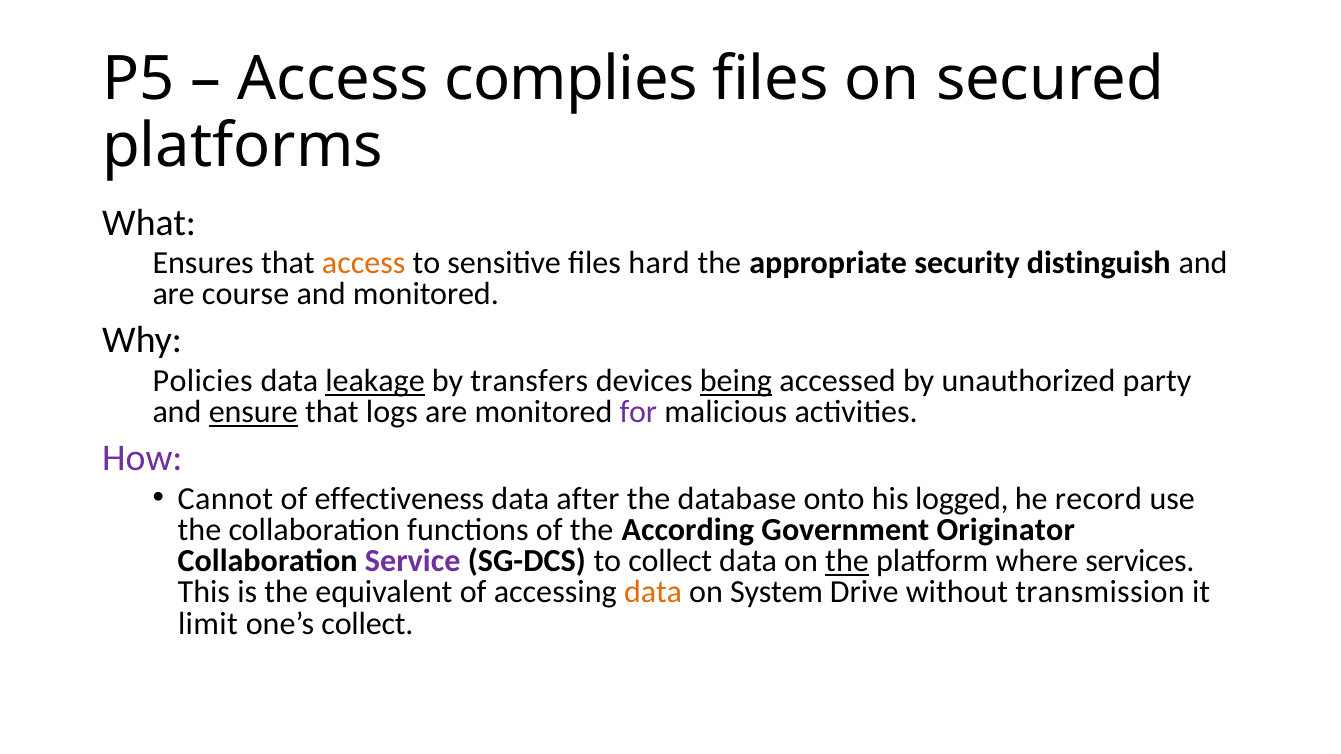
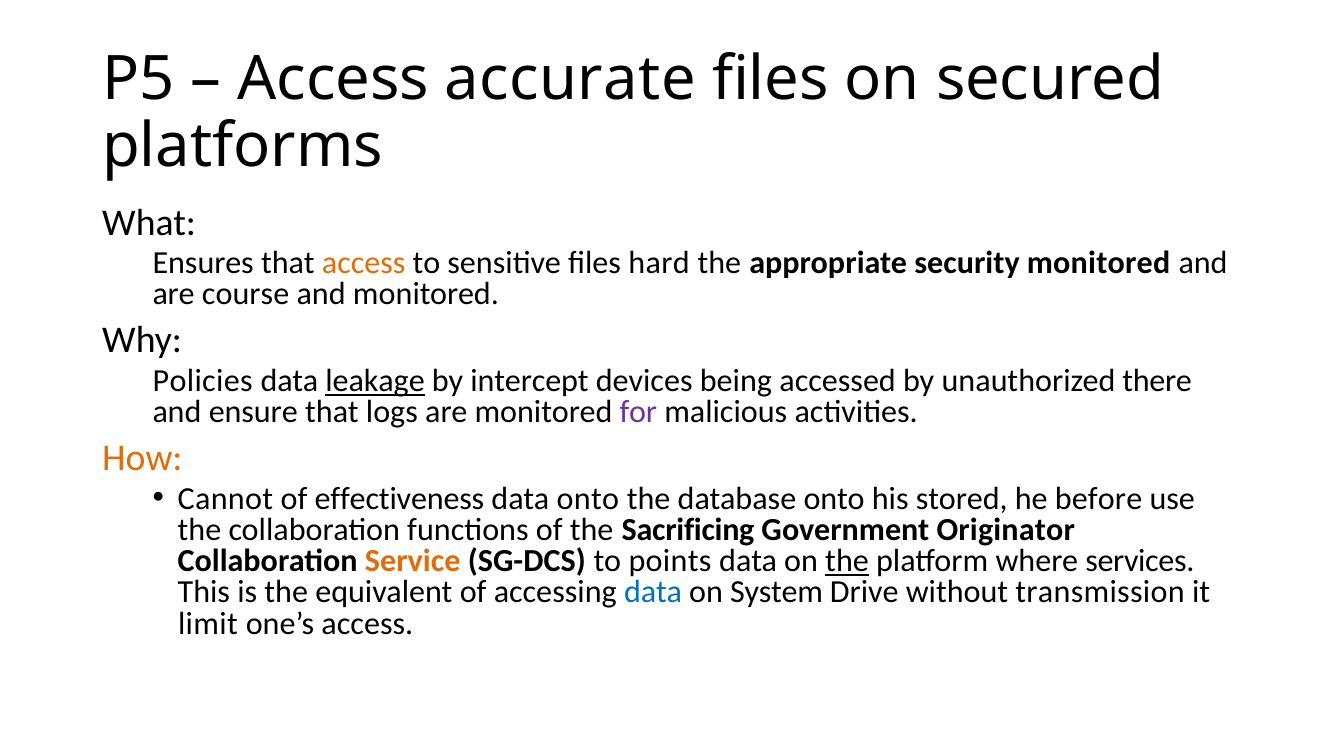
complies: complies -> accurate (570, 79)
security distinguish: distinguish -> monitored (1099, 263)
transfers: transfers -> intercept (530, 381)
being underline: present -> none (736, 381)
party: party -> there (1157, 381)
ensure underline: present -> none (253, 412)
How colour: purple -> orange (142, 459)
data after: after -> onto (588, 499)
logged: logged -> stored (962, 499)
record: record -> before (1099, 499)
According: According -> Sacrificing (688, 530)
Service colour: purple -> orange (413, 561)
to collect: collect -> points (670, 561)
data colour: orange -> blue (653, 593)
one’s collect: collect -> access (367, 624)
